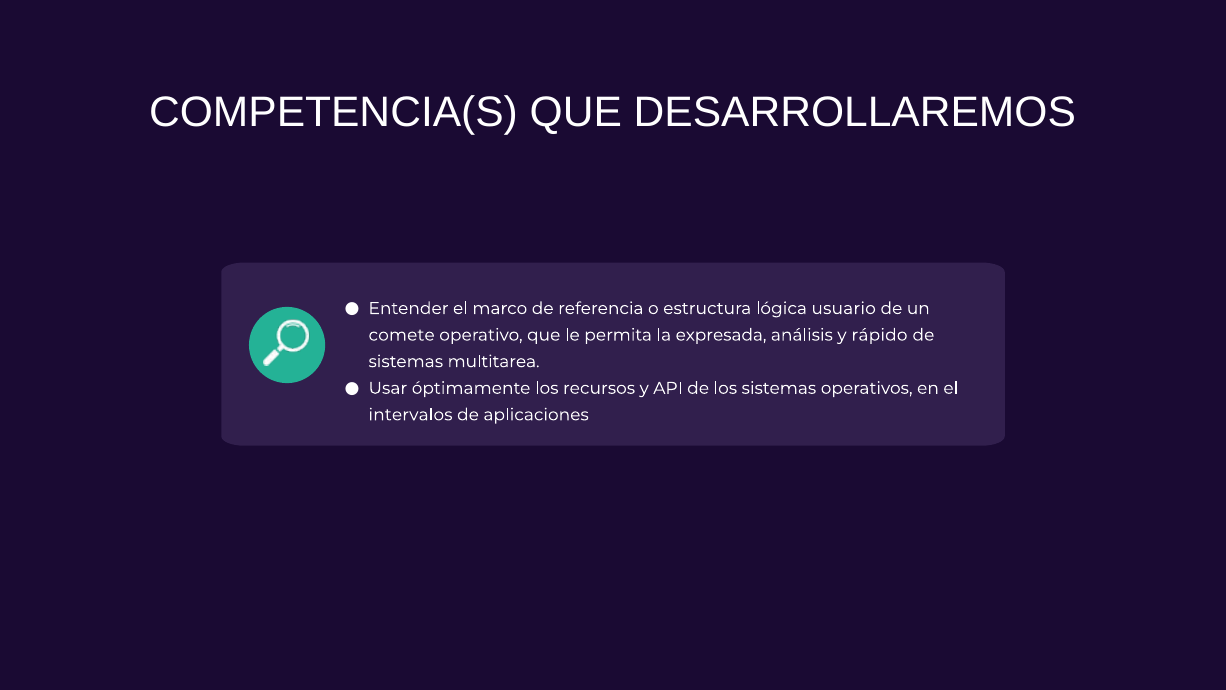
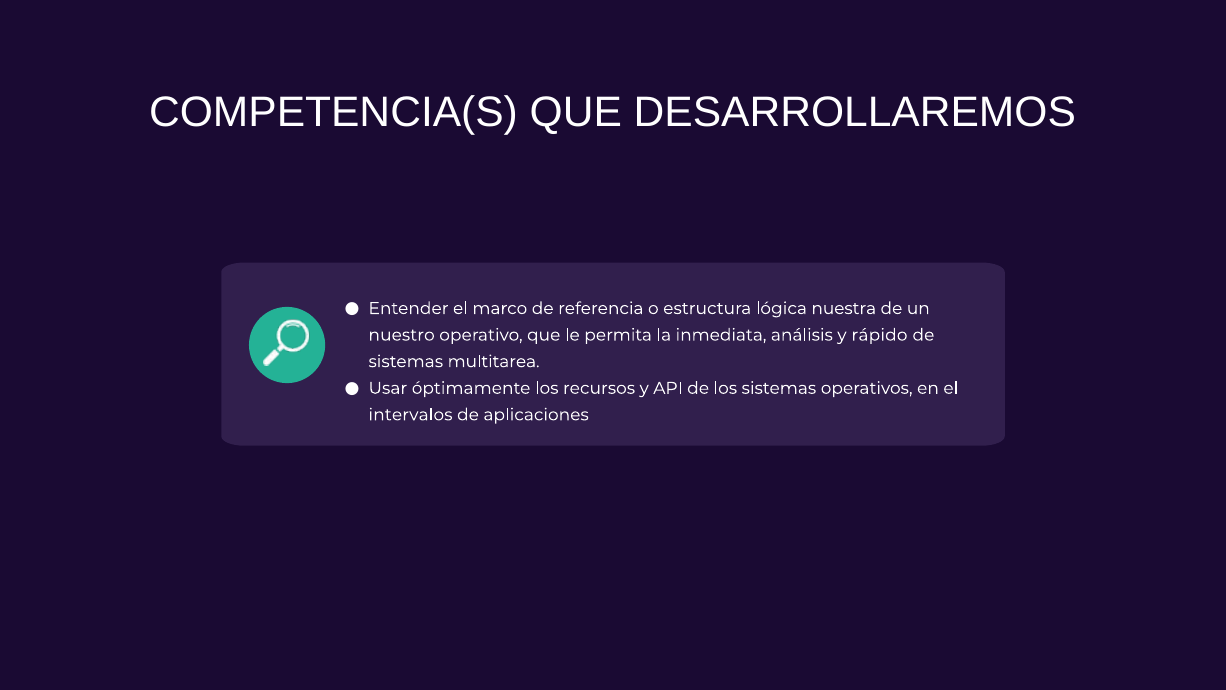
usuario: usuario -> nuestra (844, 308)
comete: comete -> nuestro (402, 335)
expresada: expresada -> inmediata (721, 335)
